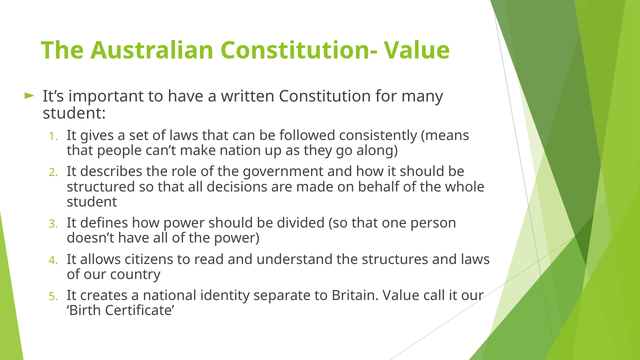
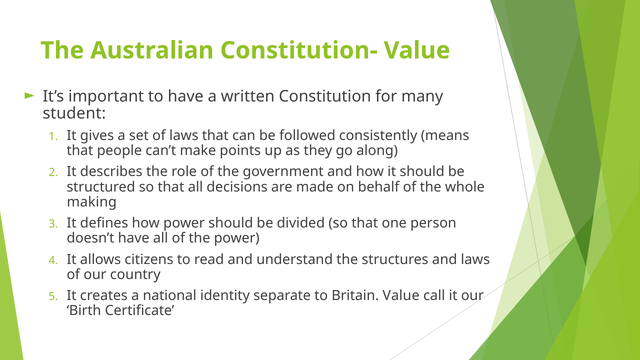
nation: nation -> points (240, 151)
student: student -> making (92, 202)
